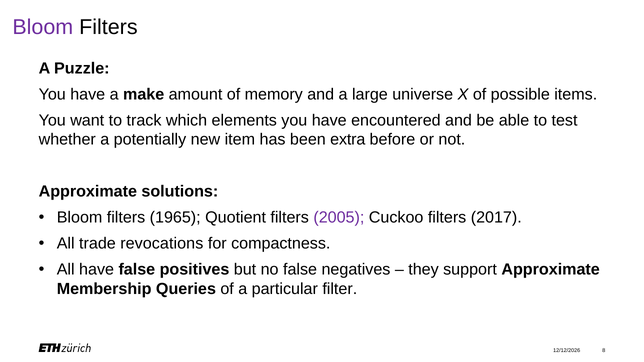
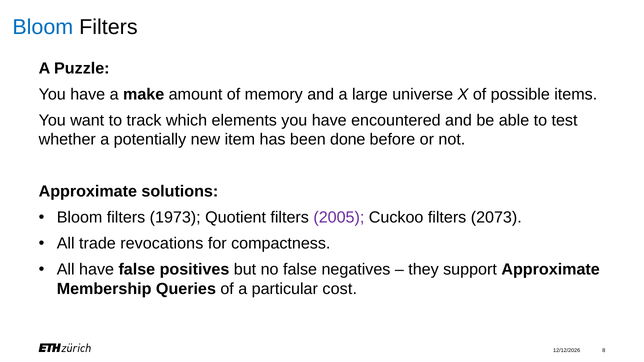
Bloom colour: purple -> blue (43, 27)
extra: extra -> done (348, 140)
1965: 1965 -> 1973 (175, 218)
2017: 2017 -> 2073 (496, 218)
filter: filter -> cost (340, 289)
